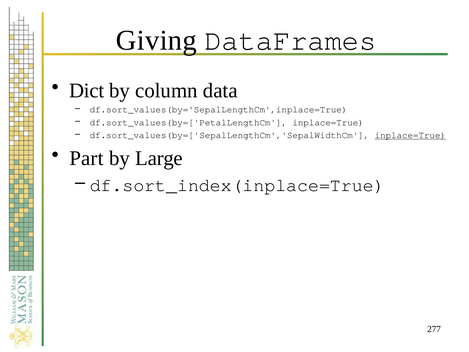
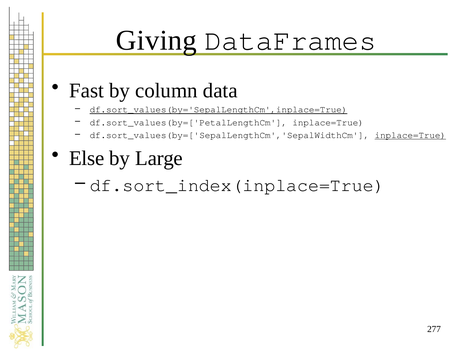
Dict: Dict -> Fast (87, 91)
df.sort_values(by='SepalLengthCm',inplace=True underline: none -> present (218, 110)
Part: Part -> Else (87, 158)
